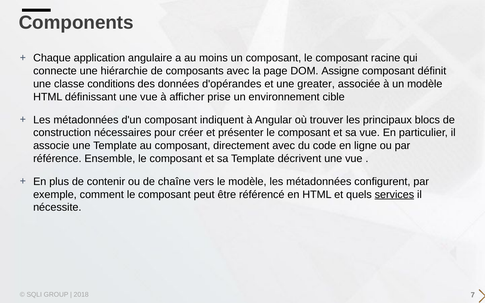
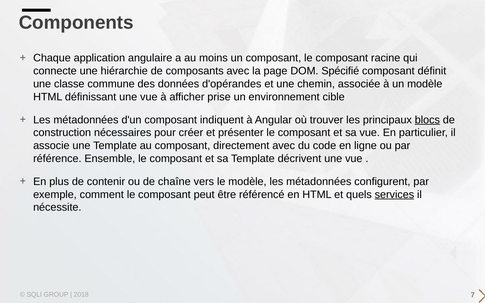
Assigne: Assigne -> Spécifié (340, 71)
conditions: conditions -> commune (111, 84)
greater: greater -> chemin (316, 84)
blocs underline: none -> present (427, 120)
